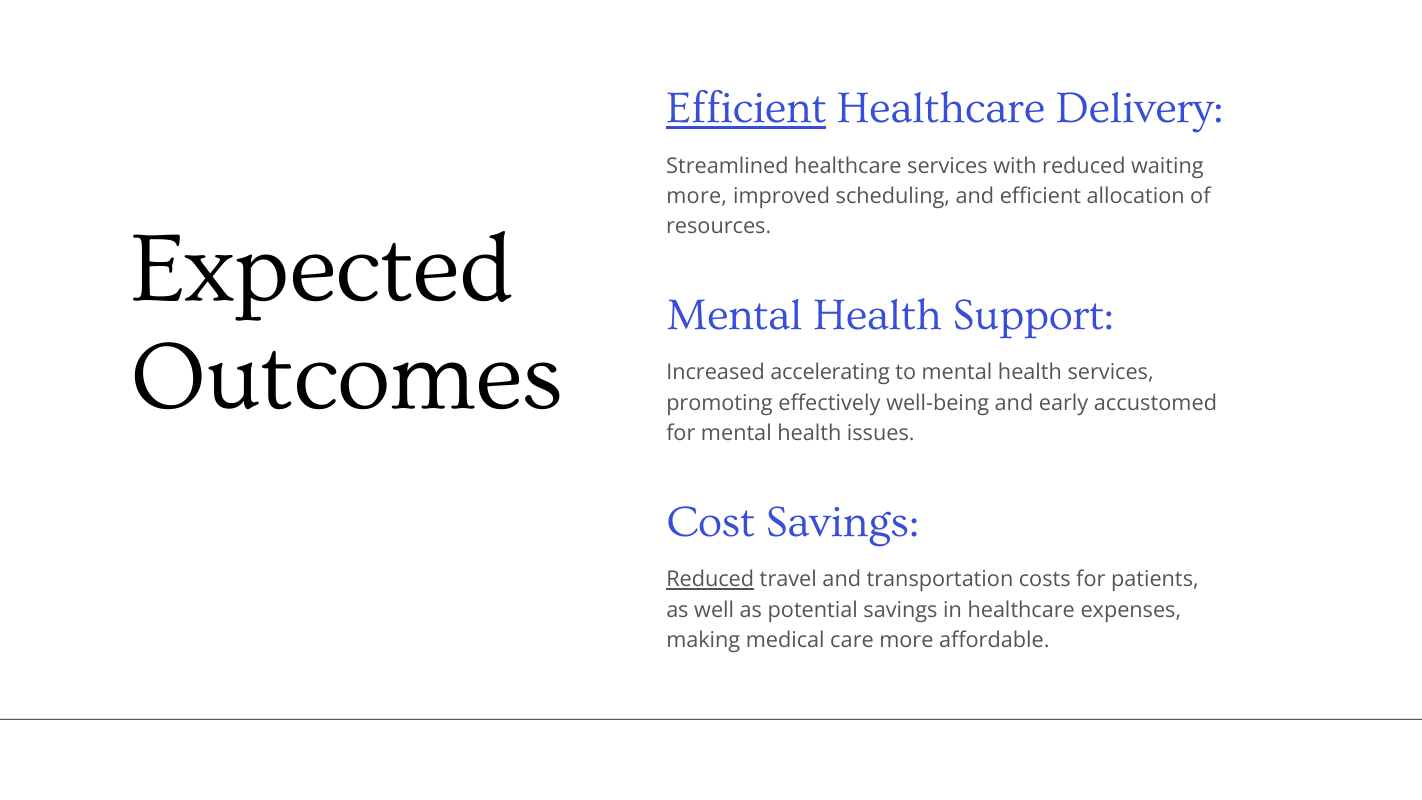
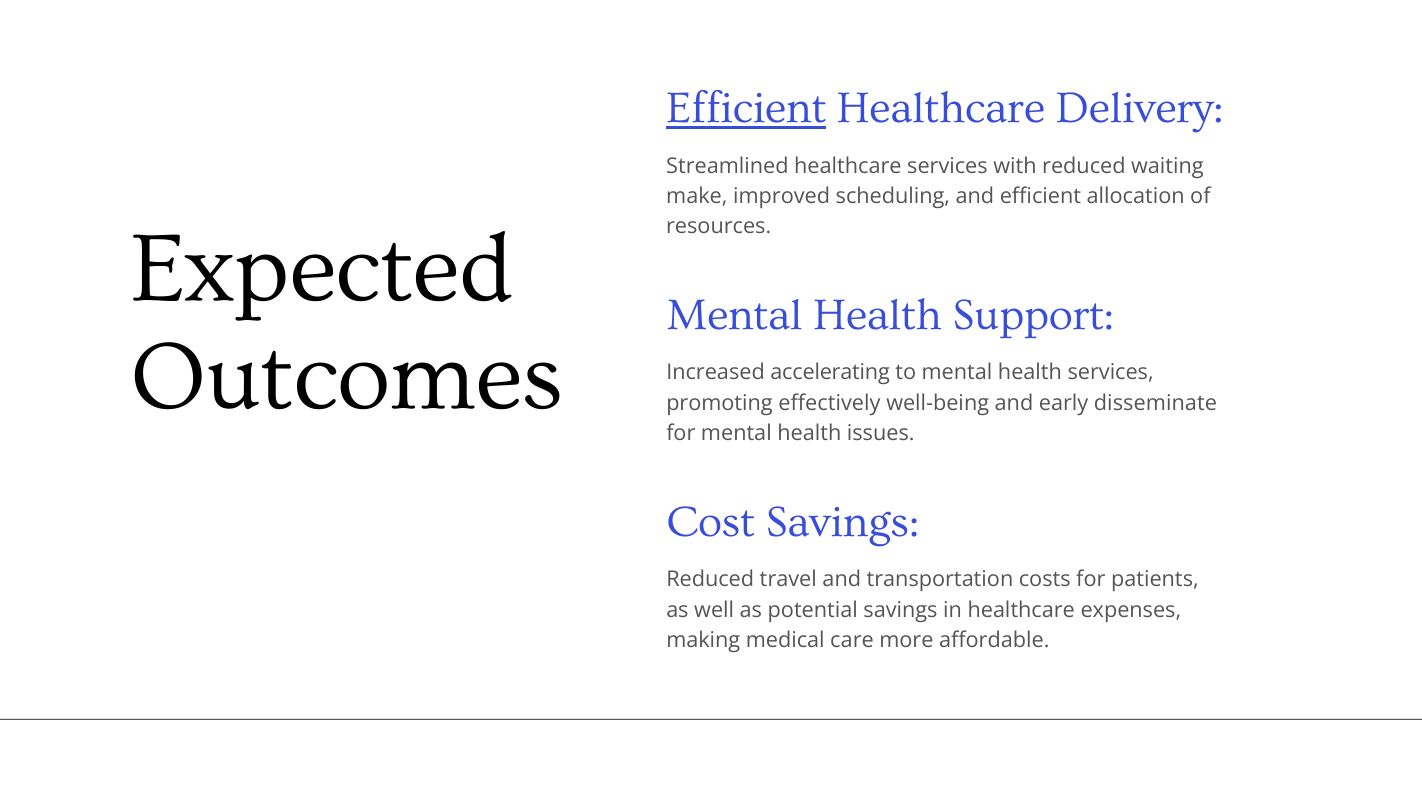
more: more -> make (697, 196)
accustomed: accustomed -> disseminate (1155, 403)
Reduced underline: present -> none (710, 580)
